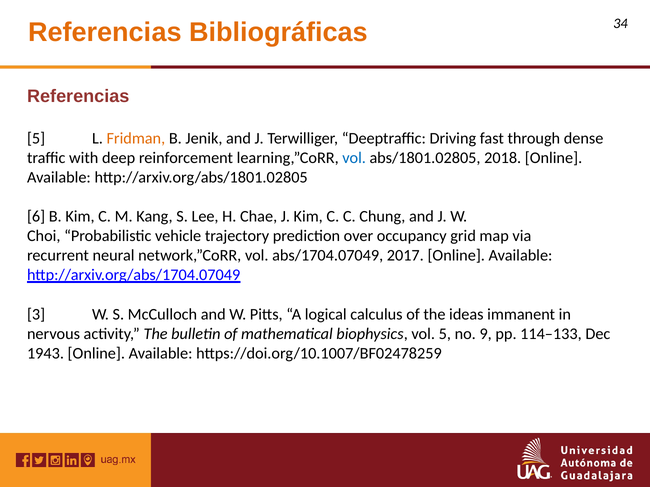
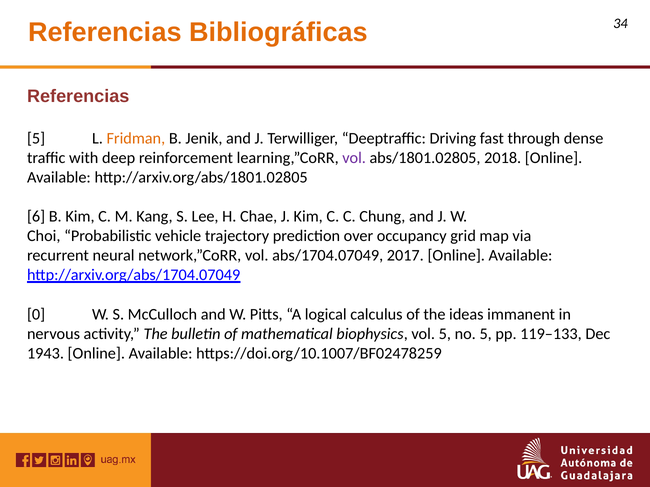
vol colour: blue -> purple (354, 158)
3: 3 -> 0 (36, 315)
no 9: 9 -> 5 (486, 334)
114–133: 114–133 -> 119–133 (551, 334)
